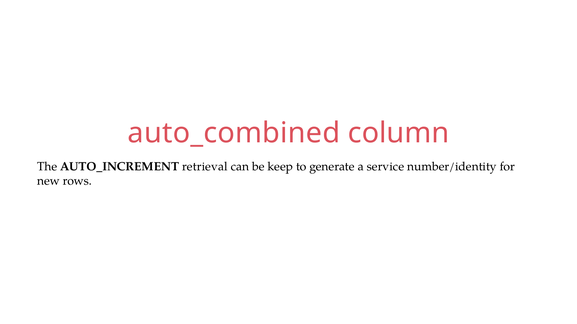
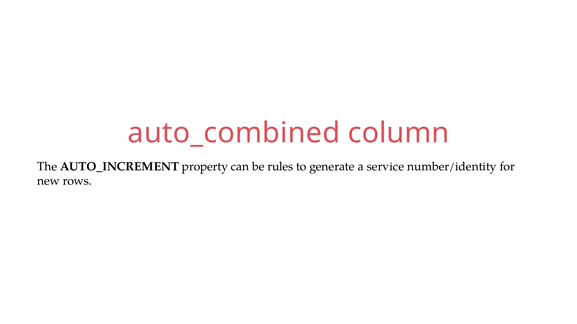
retrieval: retrieval -> property (205, 167)
keep: keep -> rules (280, 167)
